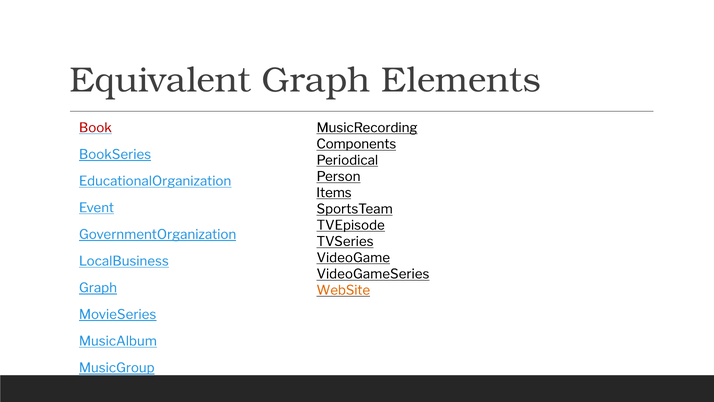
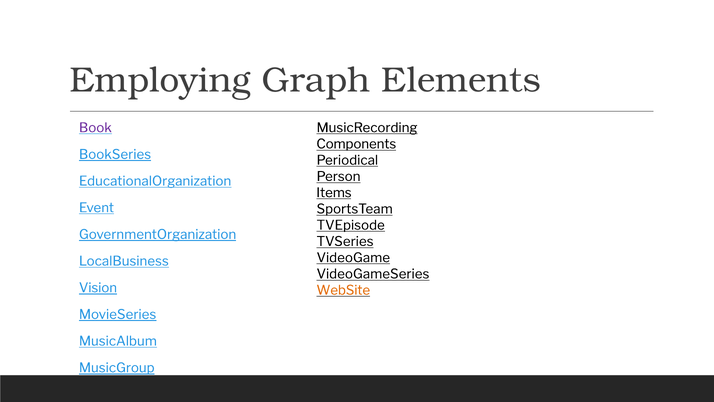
Equivalent: Equivalent -> Employing (160, 80)
Book colour: red -> purple (95, 128)
Graph: Graph -> Vision (98, 288)
